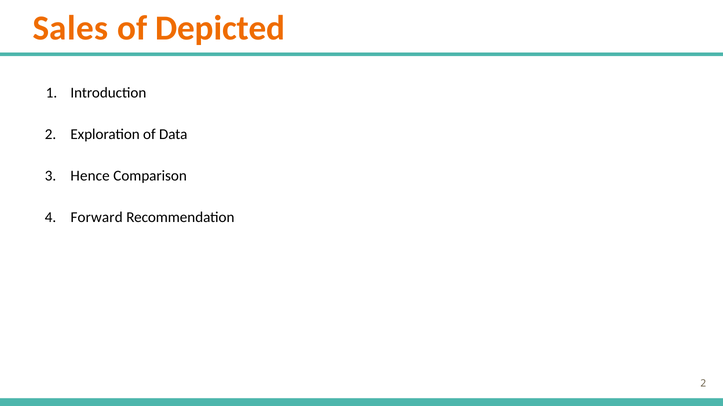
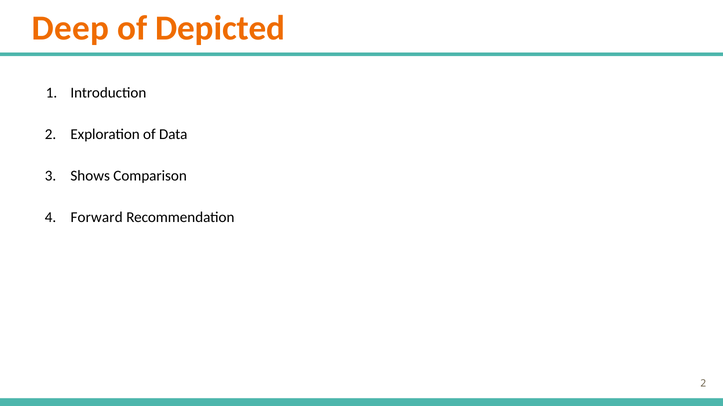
Sales: Sales -> Deep (70, 28)
Hence: Hence -> Shows (90, 176)
